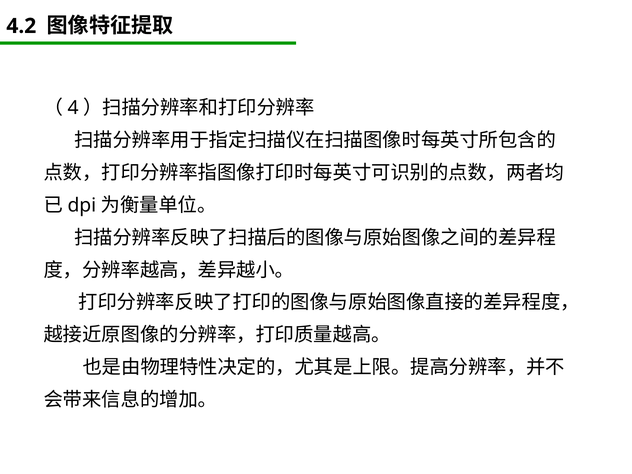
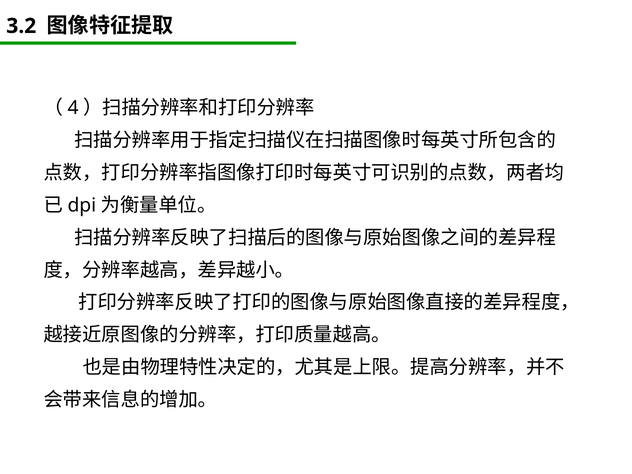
4.2: 4.2 -> 3.2 (21, 26)
